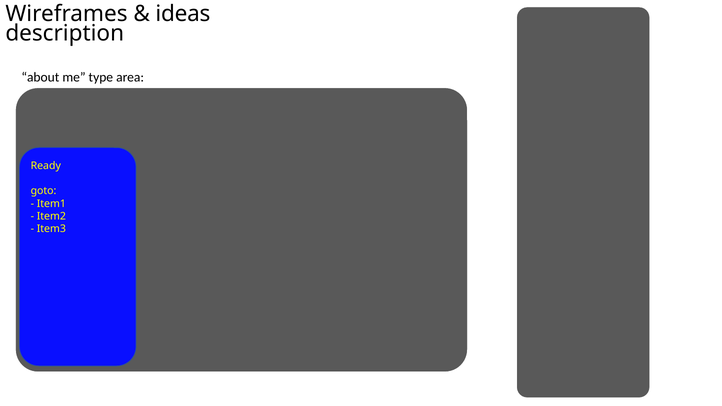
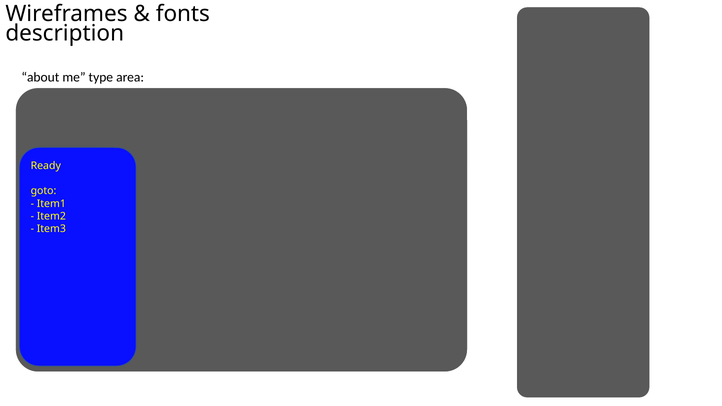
ideas: ideas -> fonts (183, 14)
